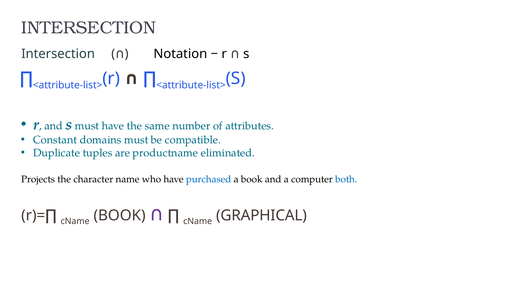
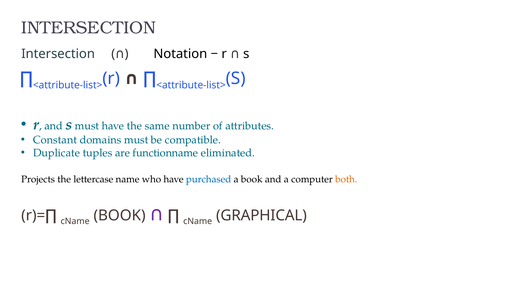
productname: productname -> functionname (165, 153)
character: character -> lettercase (93, 179)
both colour: blue -> orange (346, 179)
